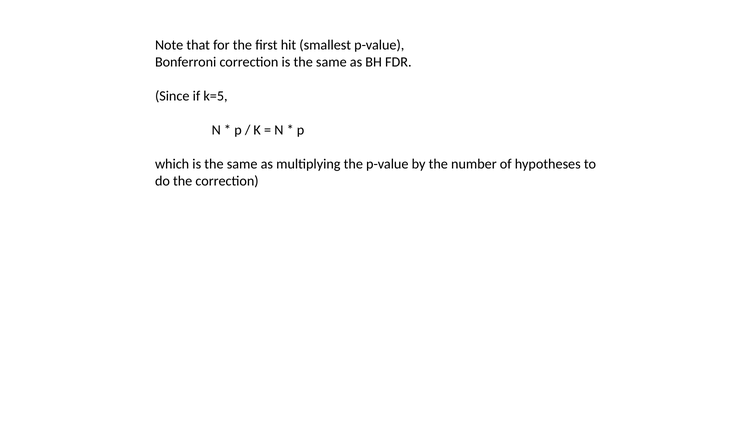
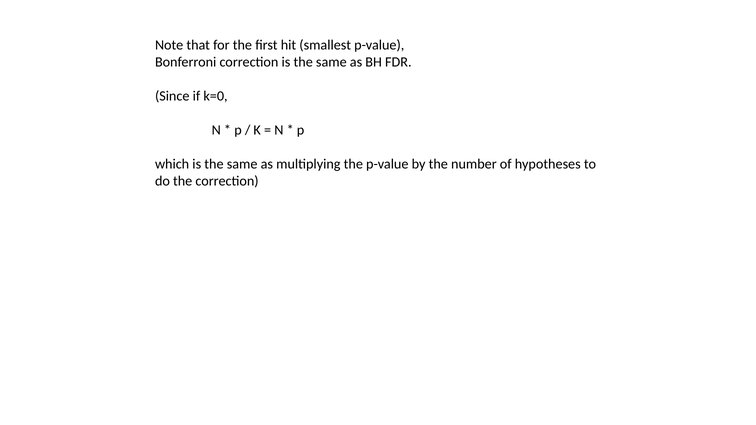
k=5: k=5 -> k=0 (216, 96)
